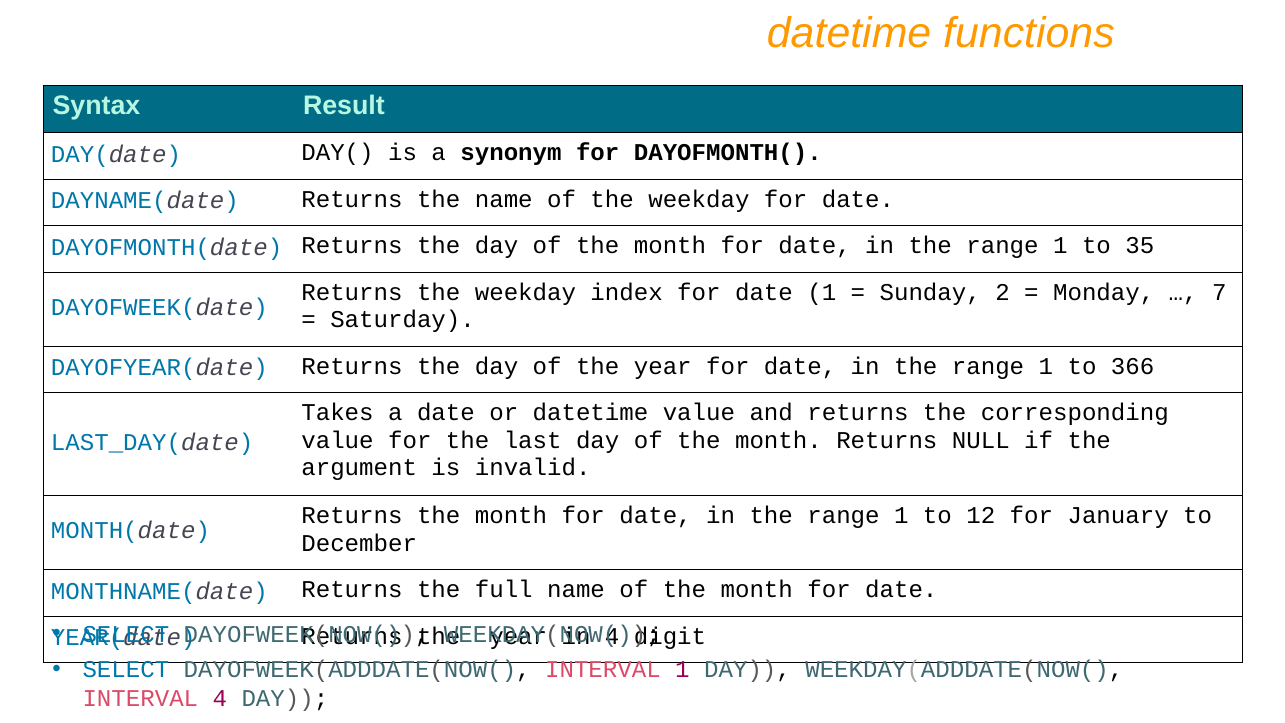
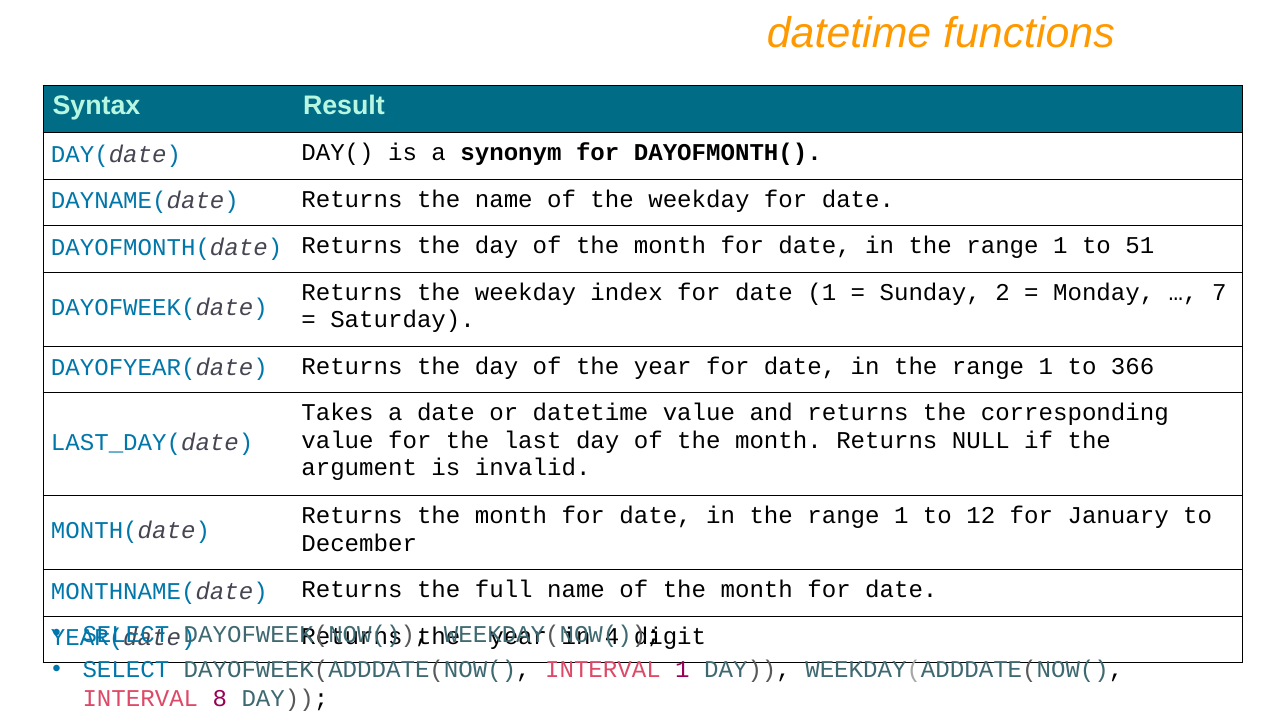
35: 35 -> 51 (1140, 246)
INTERVAL 4: 4 -> 8 (220, 698)
